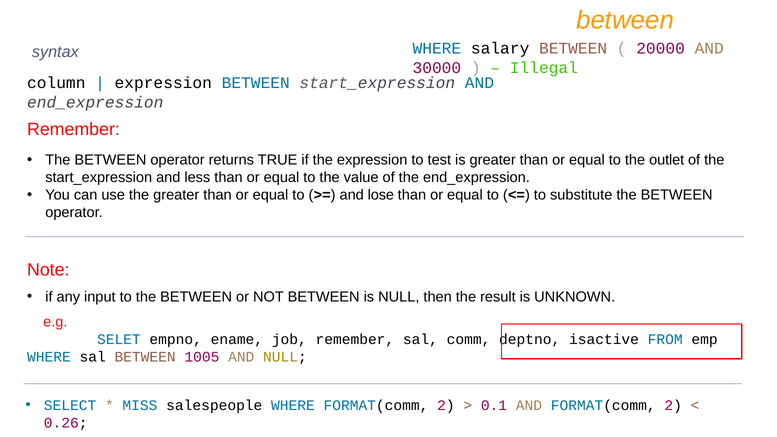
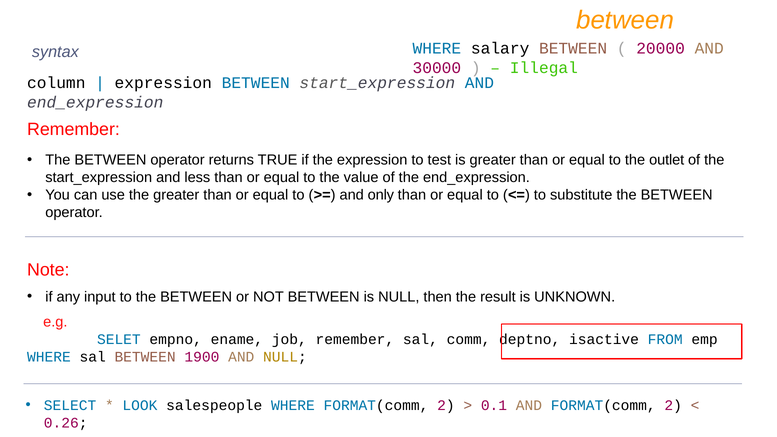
lose: lose -> only (381, 195)
1005: 1005 -> 1900 (202, 357)
MISS: MISS -> LOOK (140, 406)
